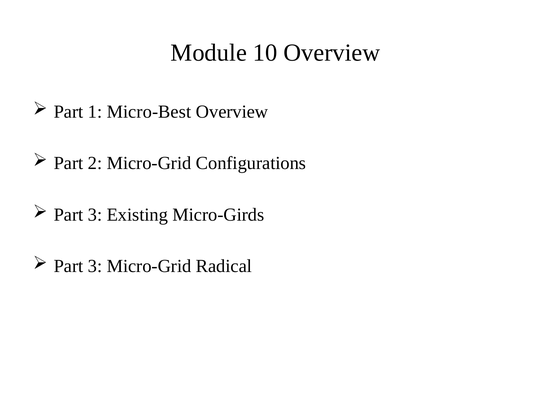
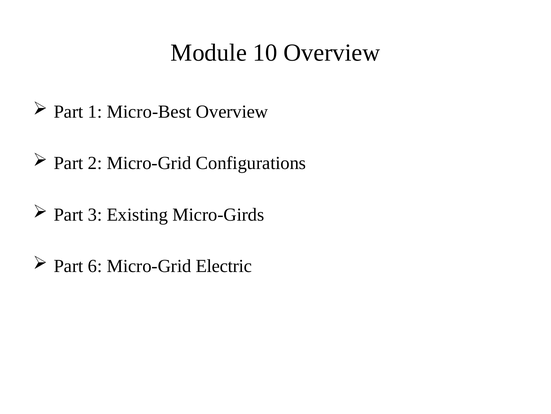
3: 3 -> 6 (95, 266)
Radical: Radical -> Electric (224, 266)
